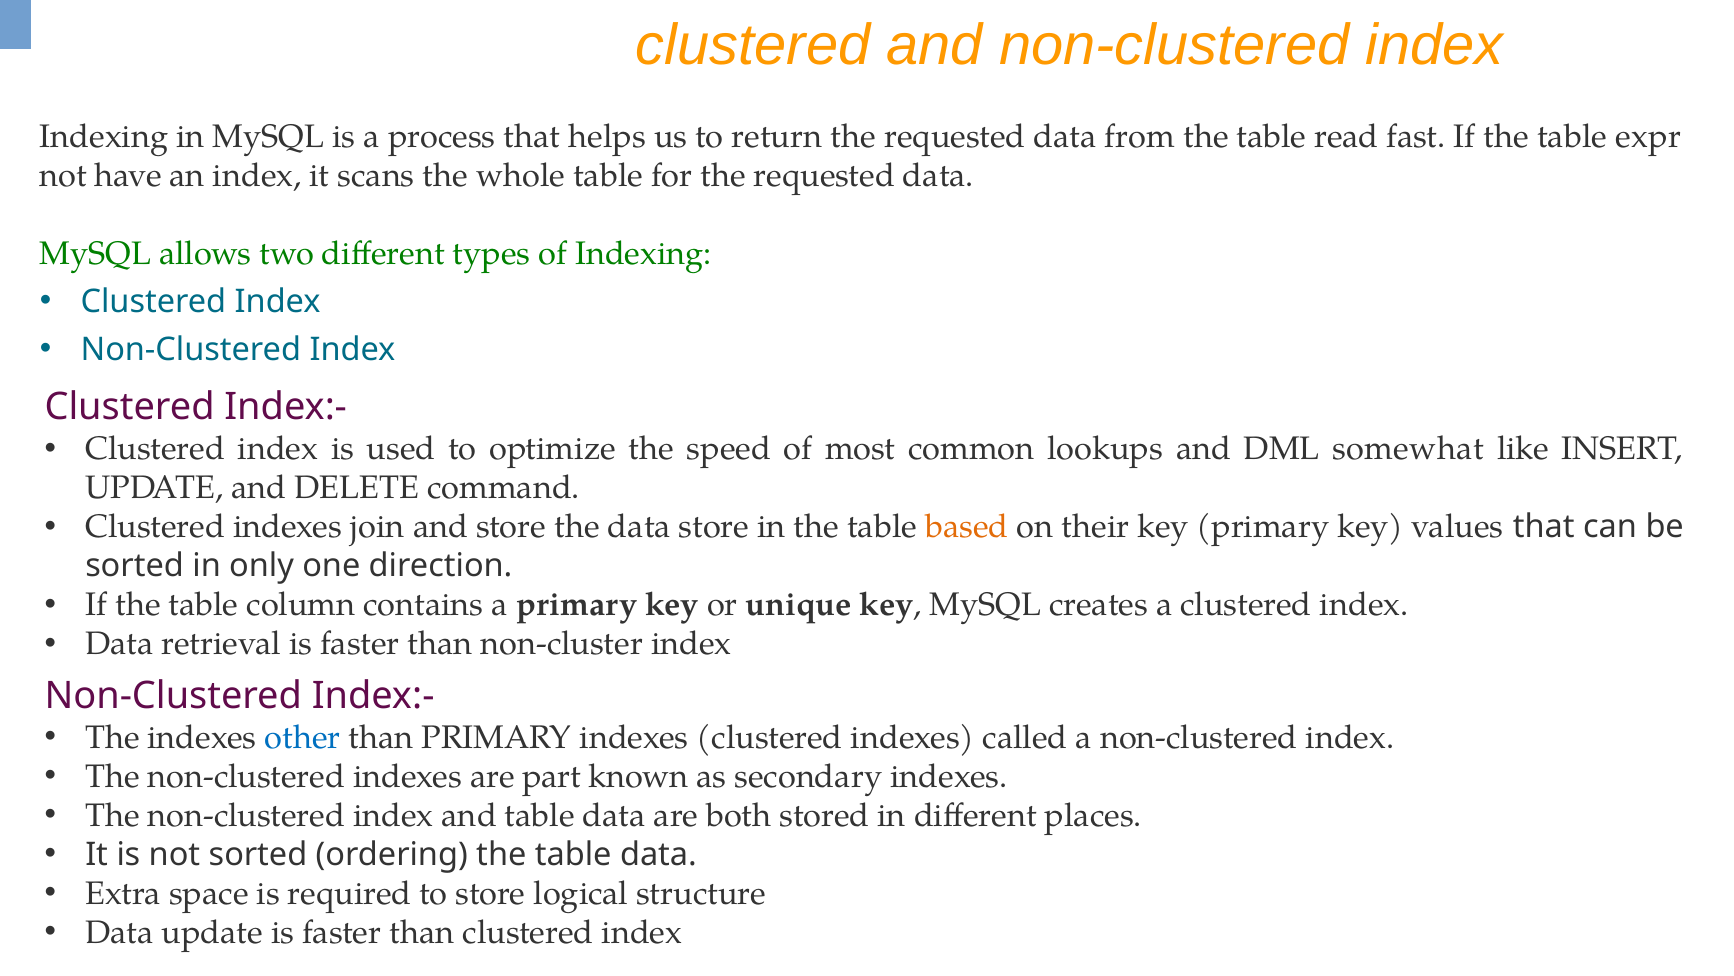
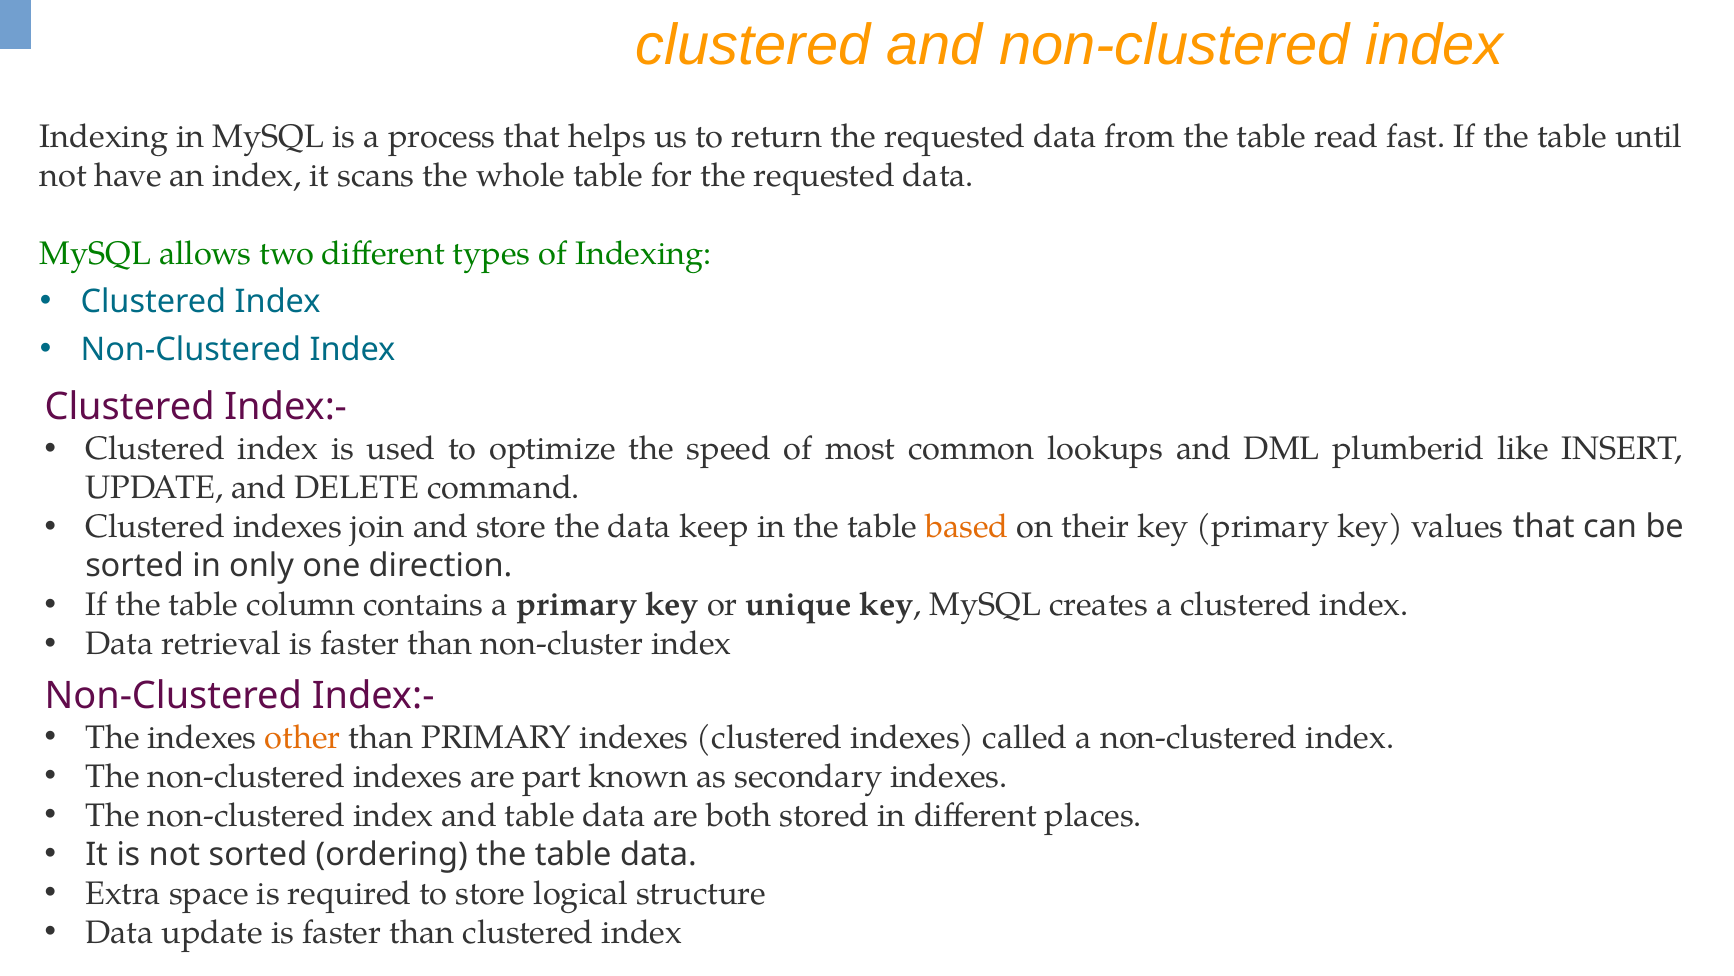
expr: expr -> until (1649, 137)
somewhat: somewhat -> plumberid (1408, 449)
data store: store -> keep (714, 527)
other colour: blue -> orange (303, 737)
